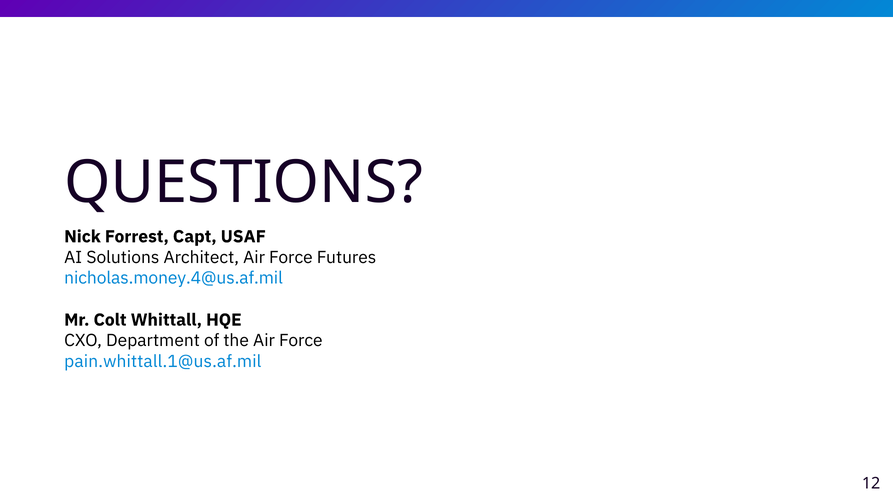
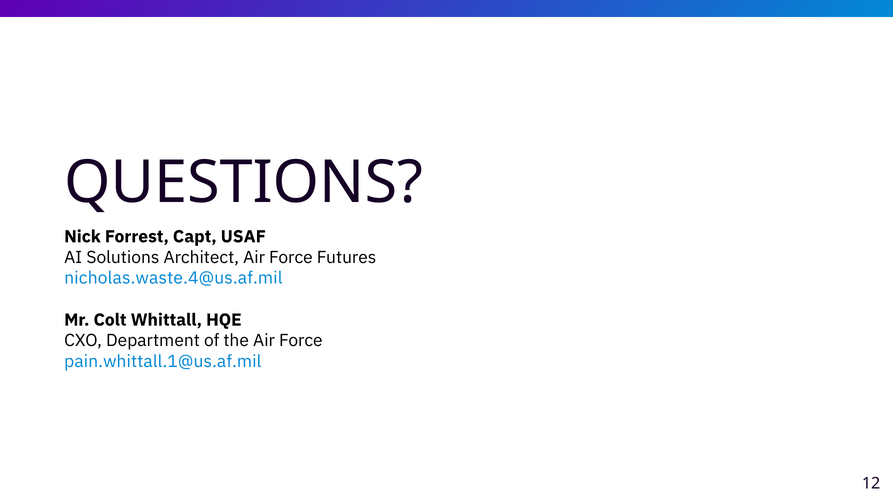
nicholas.money.4@us.af.mil: nicholas.money.4@us.af.mil -> nicholas.waste.4@us.af.mil (173, 278)
